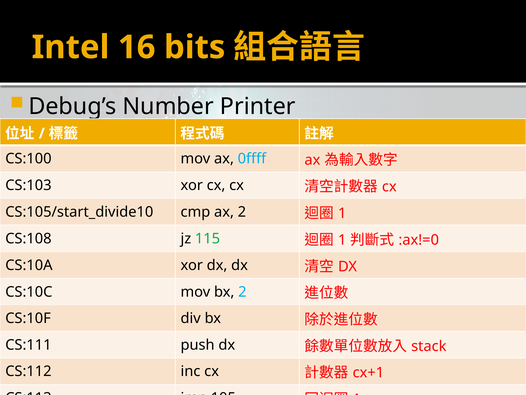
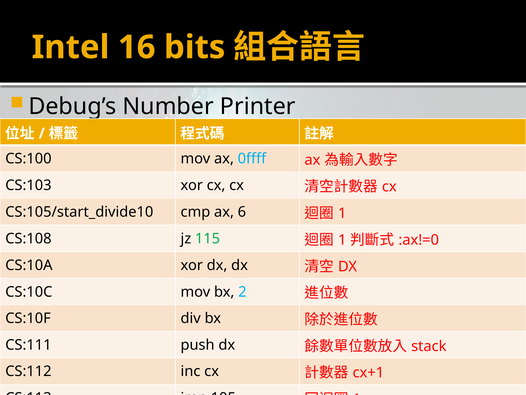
ax 2: 2 -> 6 (242, 212)
